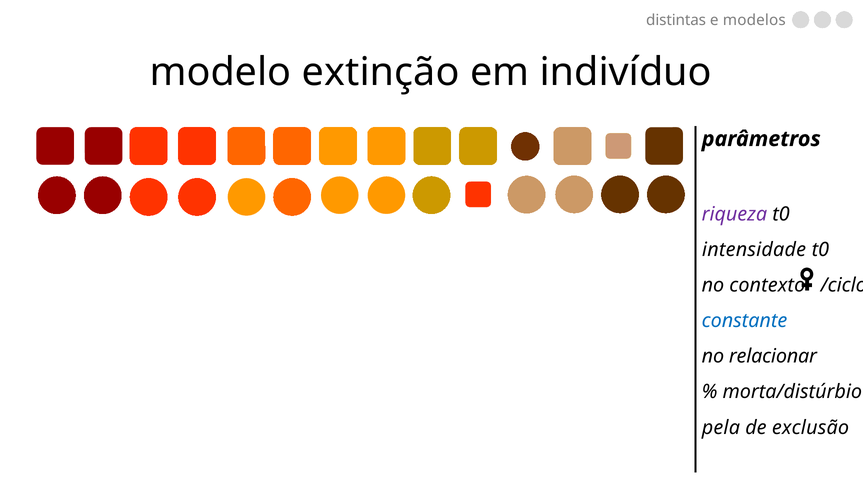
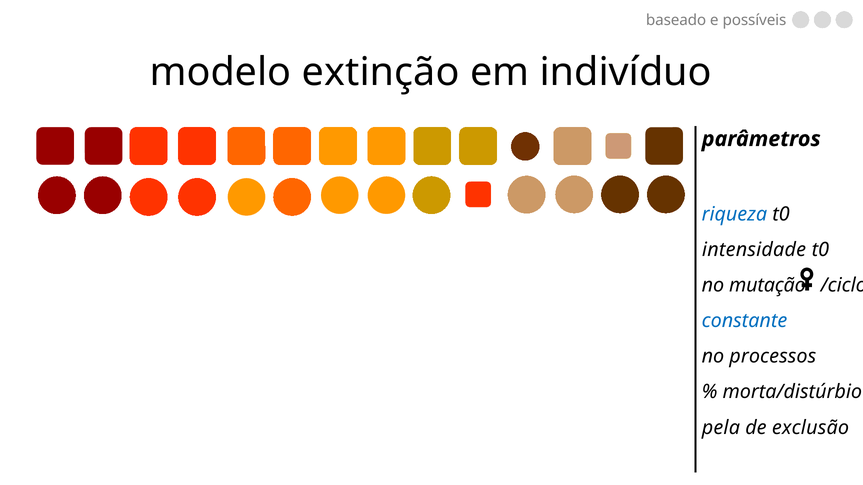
distintas: distintas -> baseado (676, 20)
modelos: modelos -> possíveis (754, 20)
riqueza colour: purple -> blue (734, 214)
contexto: contexto -> mutação (767, 286)
relacionar: relacionar -> processos (773, 357)
